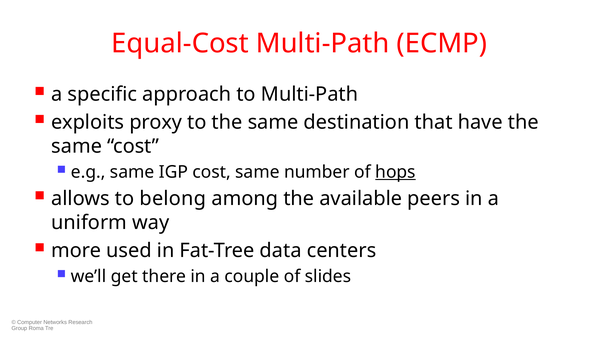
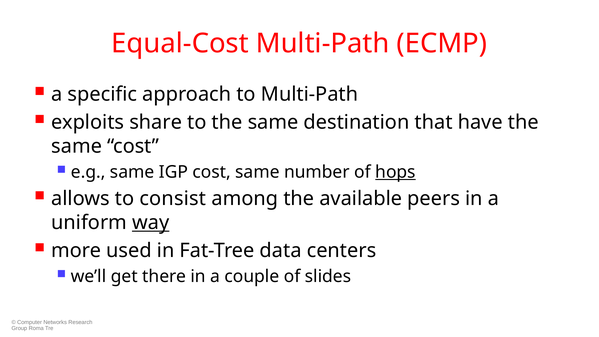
proxy: proxy -> share (156, 122)
belong: belong -> consist (173, 199)
way underline: none -> present (151, 223)
